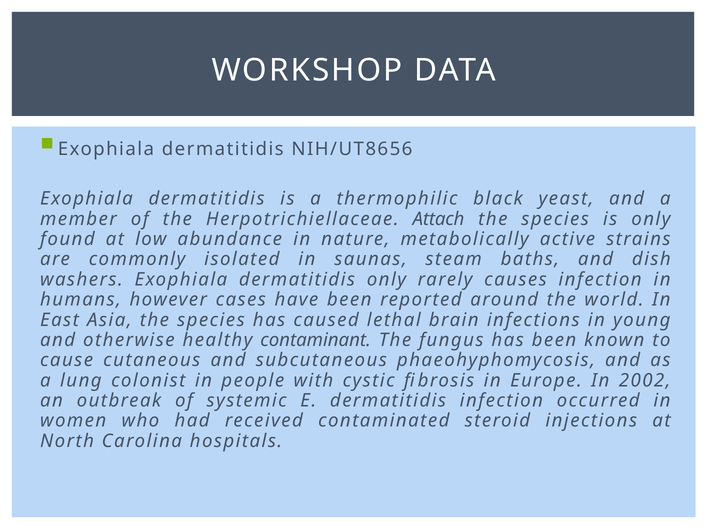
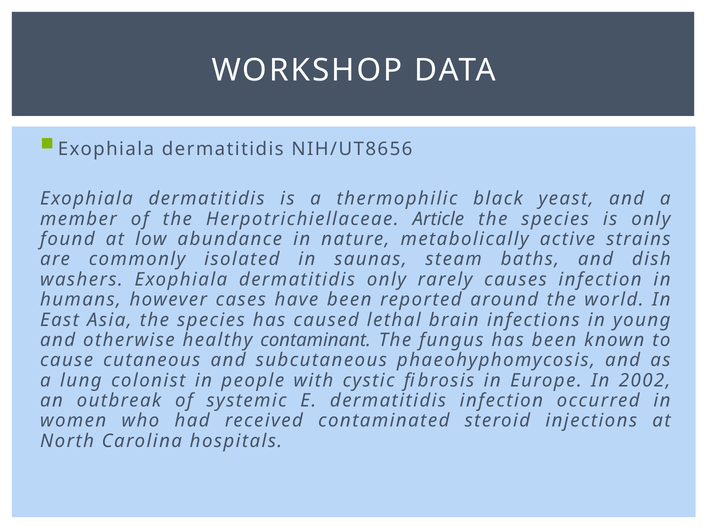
Attach: Attach -> Article (438, 219)
